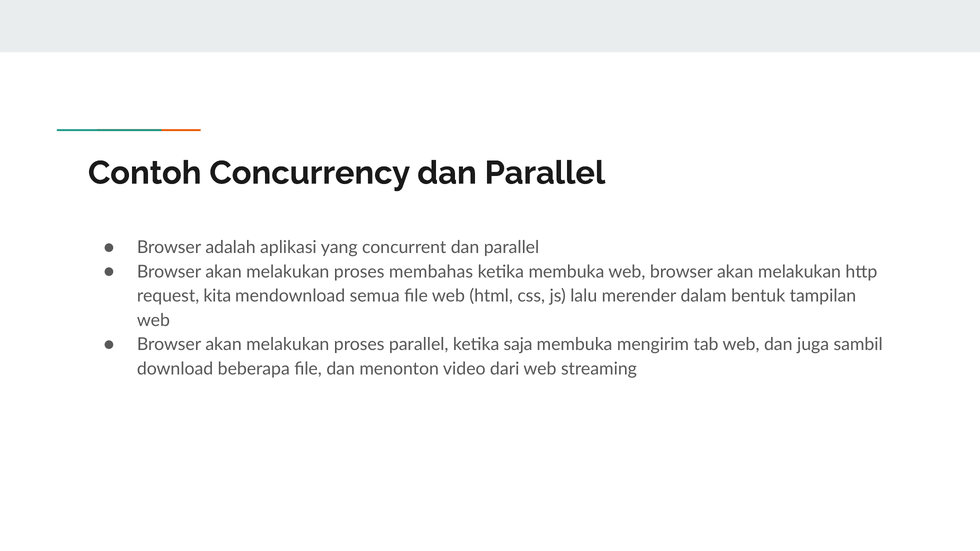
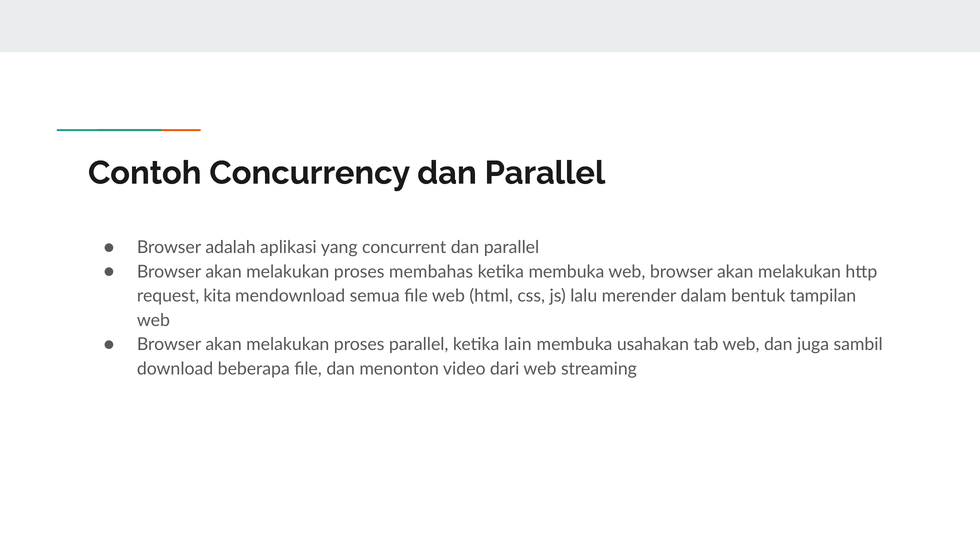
saja: saja -> lain (518, 345)
mengirim: mengirim -> usahakan (653, 345)
